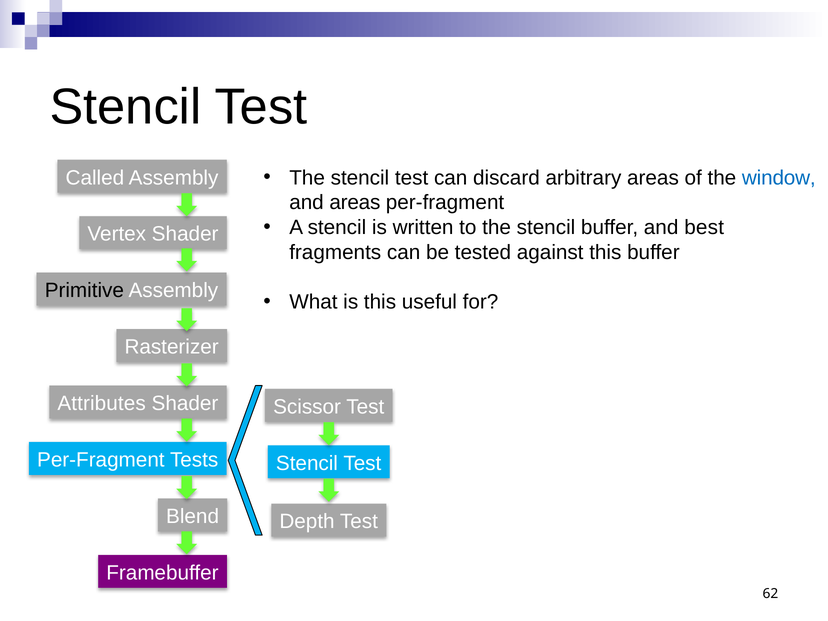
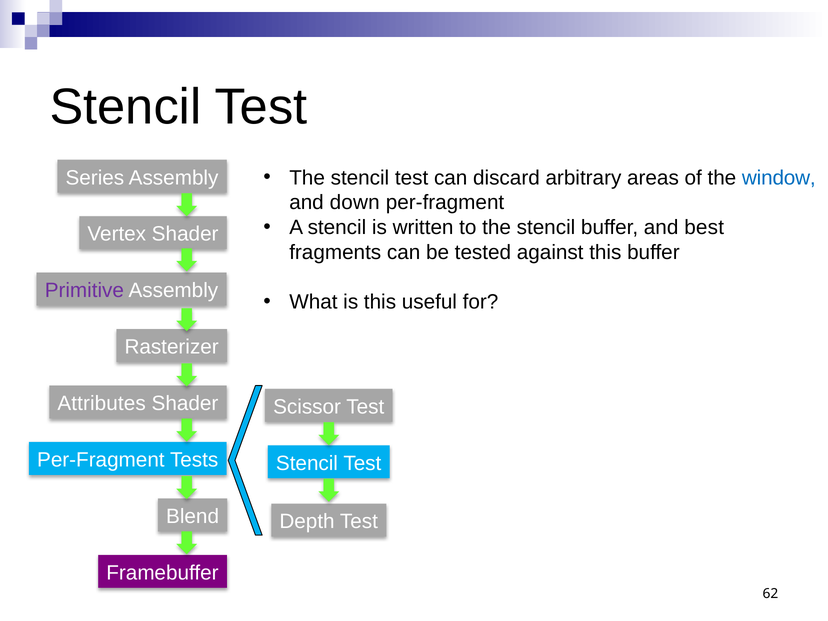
Called: Called -> Series (95, 178)
and areas: areas -> down (355, 203)
Primitive colour: black -> purple (84, 291)
